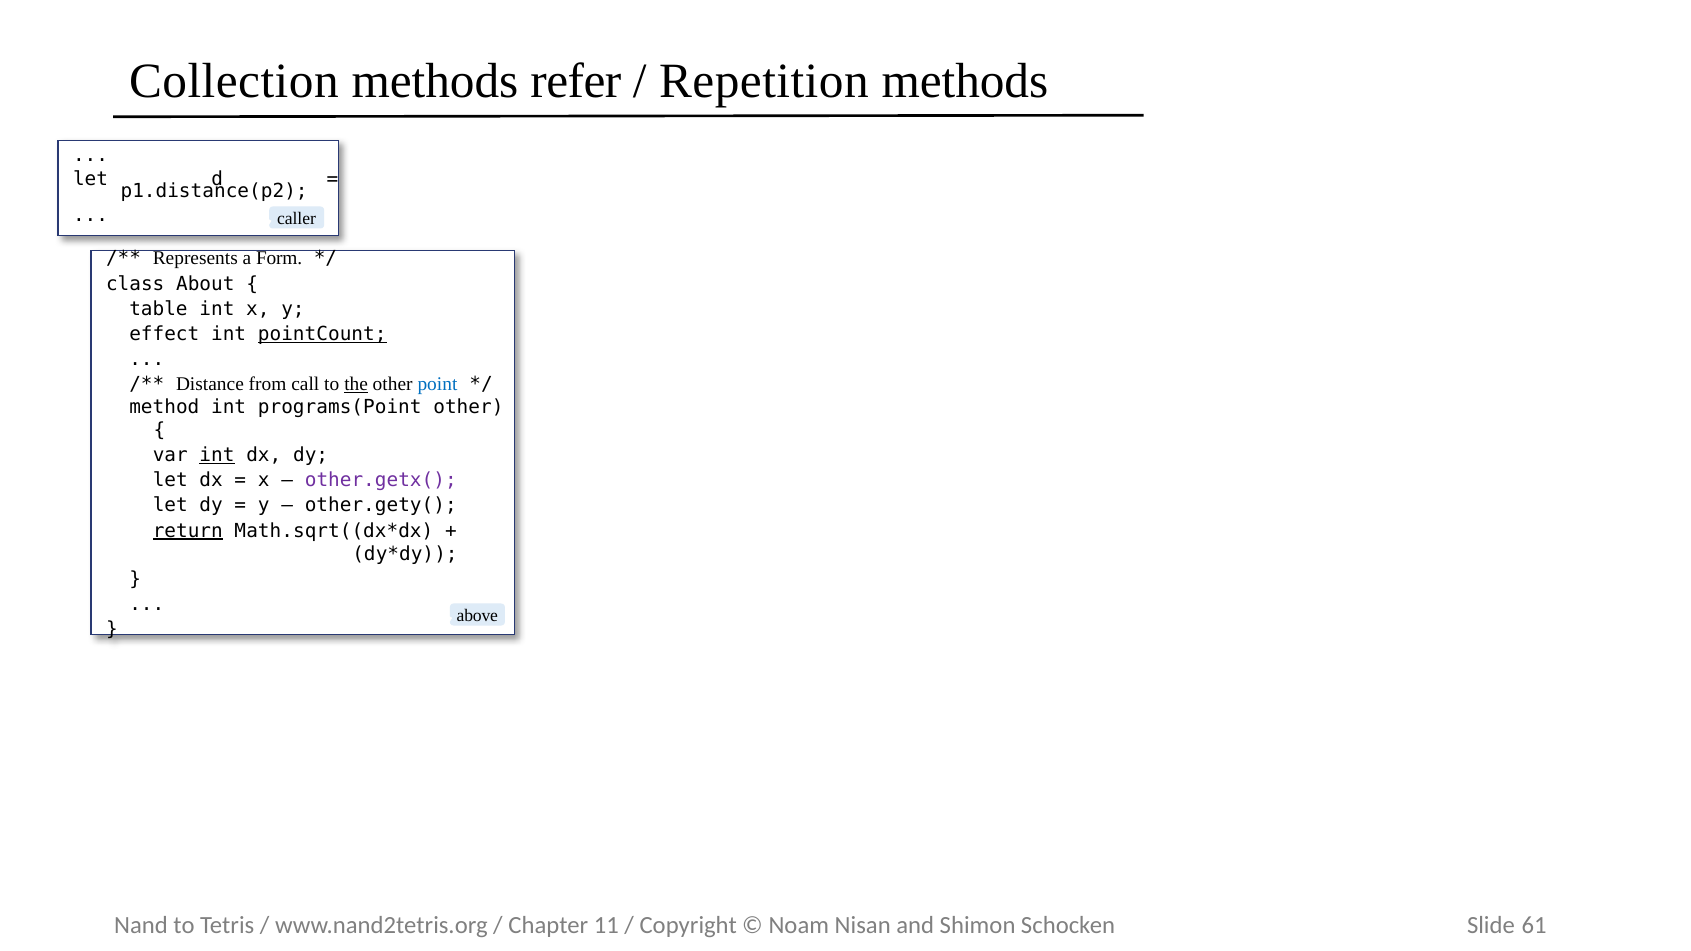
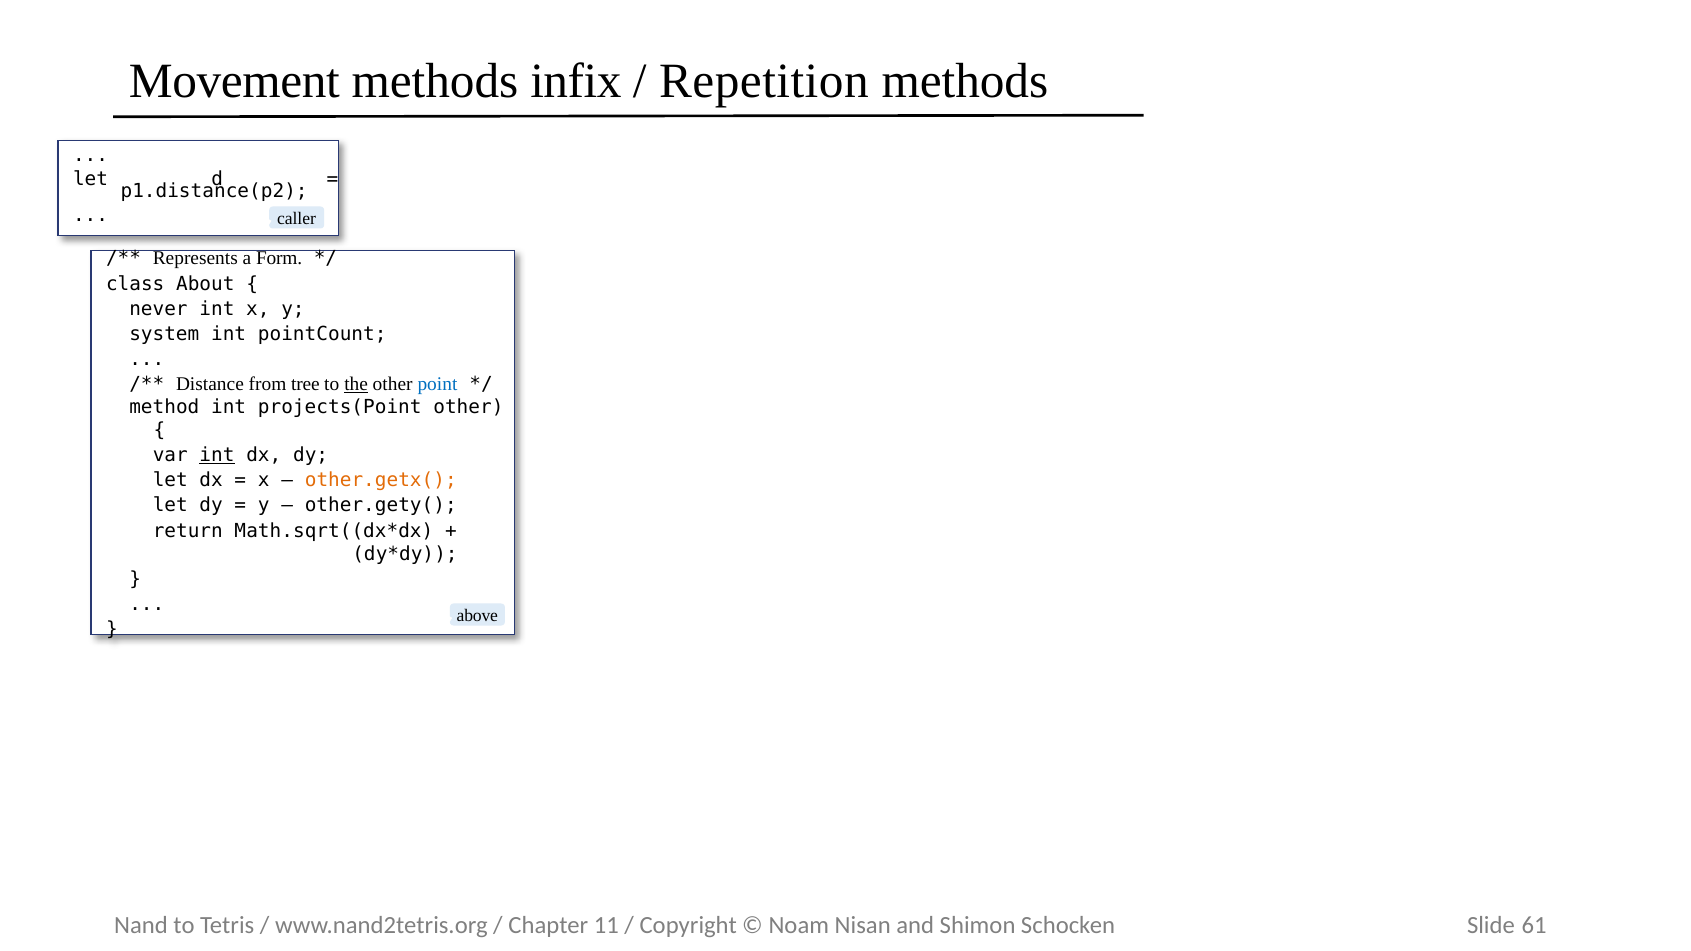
Collection: Collection -> Movement (234, 81)
refer: refer -> infix (576, 81)
table: table -> never (158, 309)
effect: effect -> system (164, 334)
pointCount underline: present -> none (322, 334)
call: call -> tree (305, 384)
programs(Point: programs(Point -> projects(Point (340, 407)
other.getx( colour: purple -> orange (381, 481)
return underline: present -> none (188, 531)
